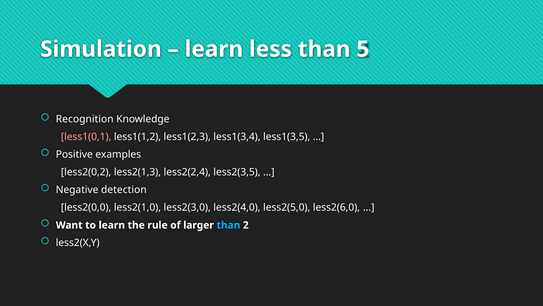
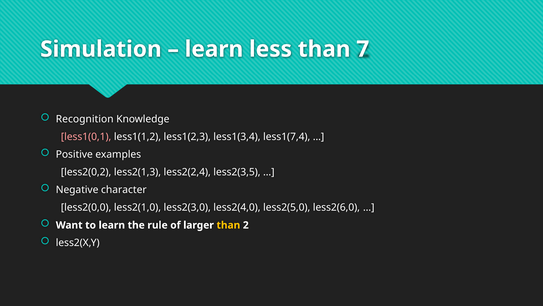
5: 5 -> 7 (363, 49)
less1(3,5: less1(3,5 -> less1(7,4 (287, 137)
detection: detection -> character (124, 189)
than colour: light blue -> yellow (228, 225)
